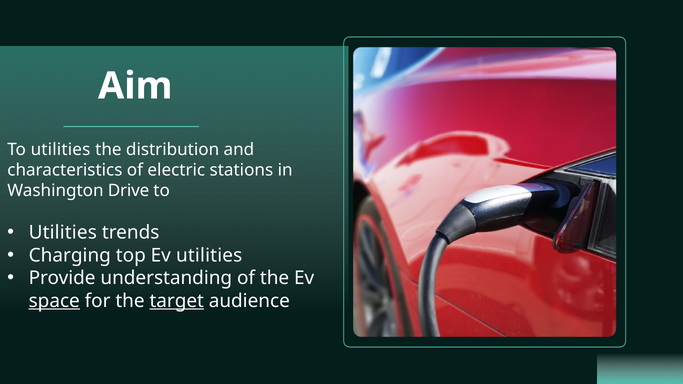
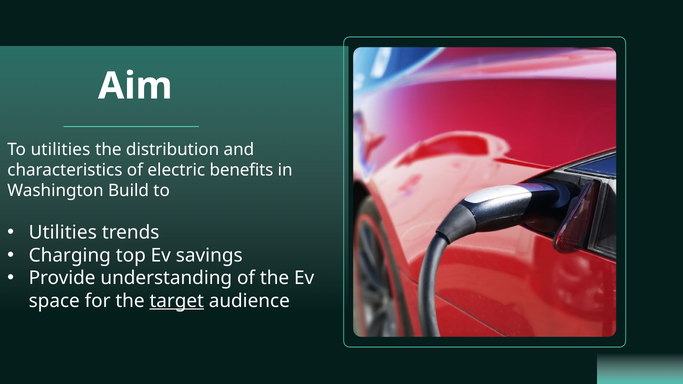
stations: stations -> benefits (241, 170)
Drive: Drive -> Build (128, 190)
Ev utilities: utilities -> savings (209, 255)
space underline: present -> none (54, 301)
